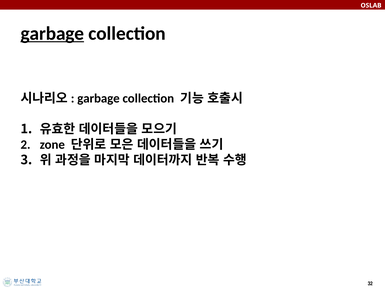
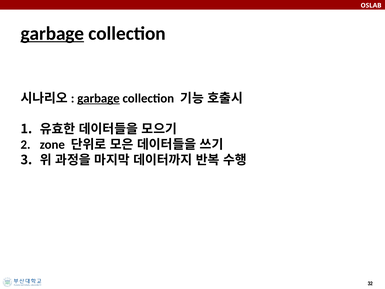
garbage underline: none -> present (98, 98)
